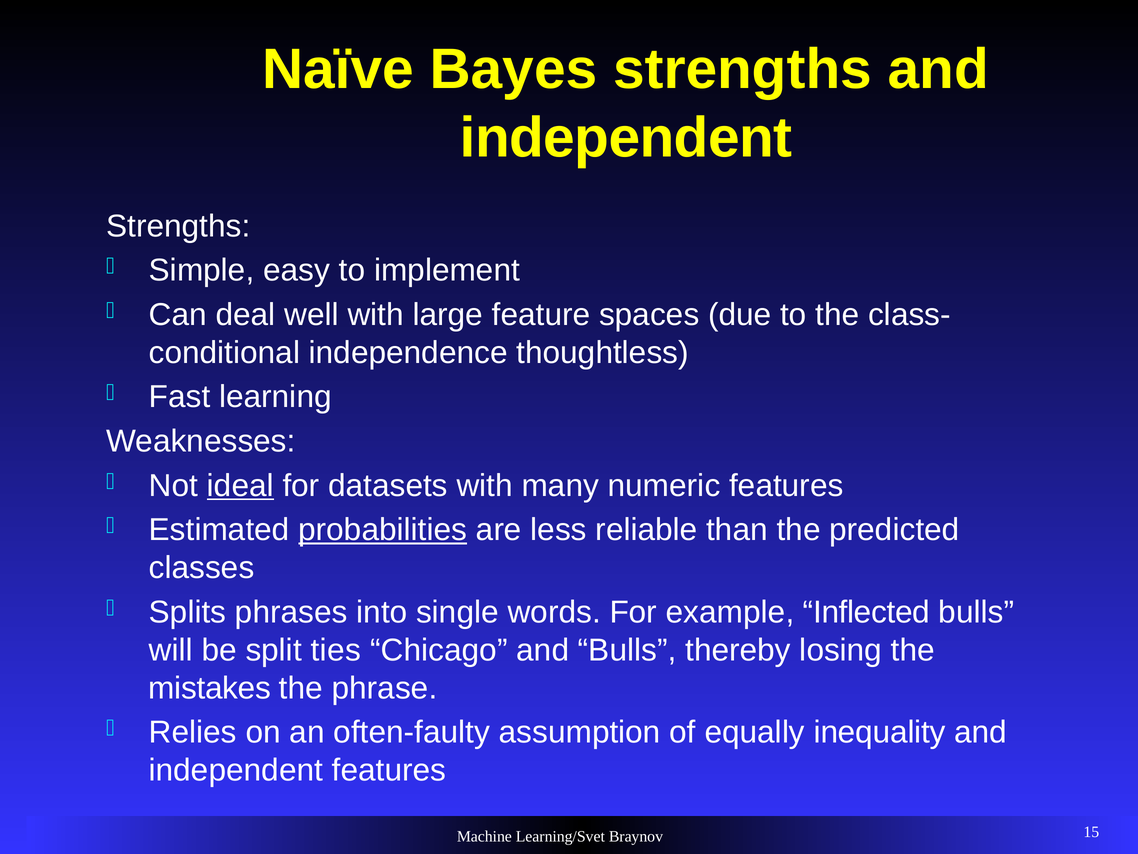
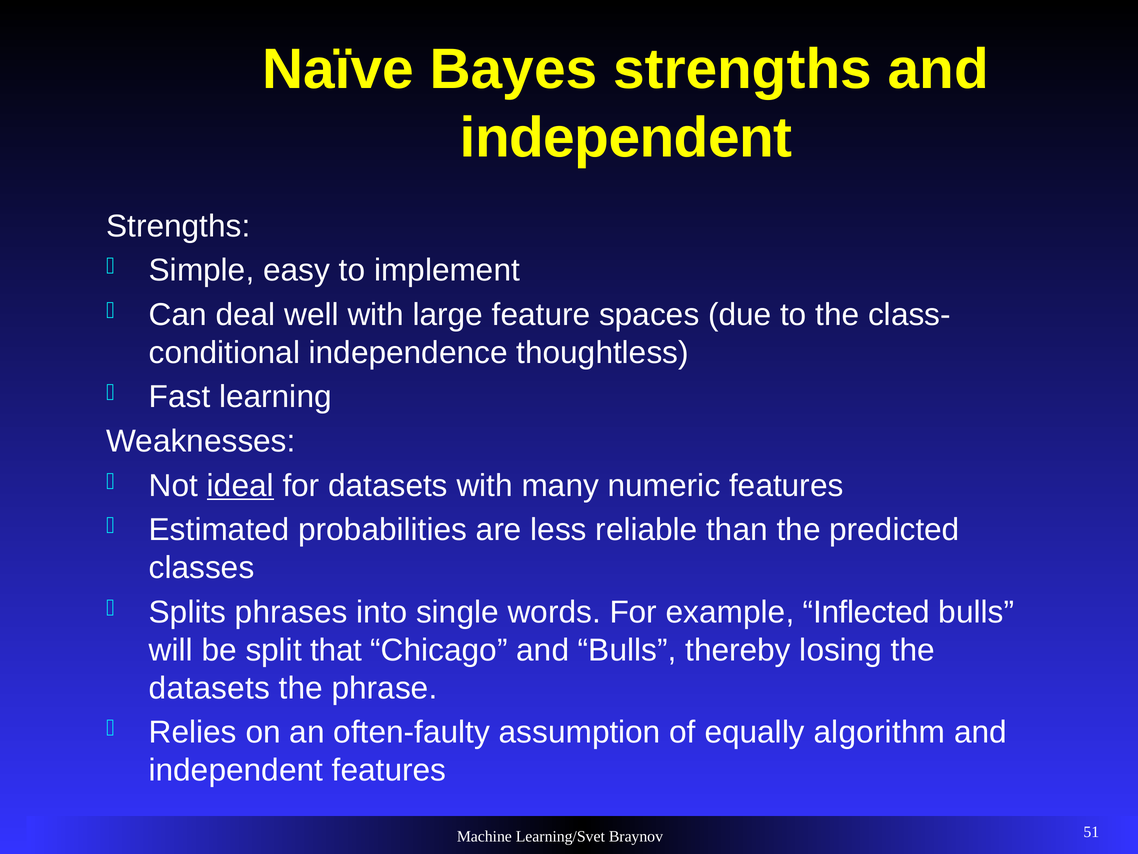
probabilities underline: present -> none (383, 530)
ties: ties -> that (336, 650)
mistakes: mistakes -> datasets (209, 688)
inequality: inequality -> algorithm (879, 732)
15: 15 -> 51 (1091, 832)
